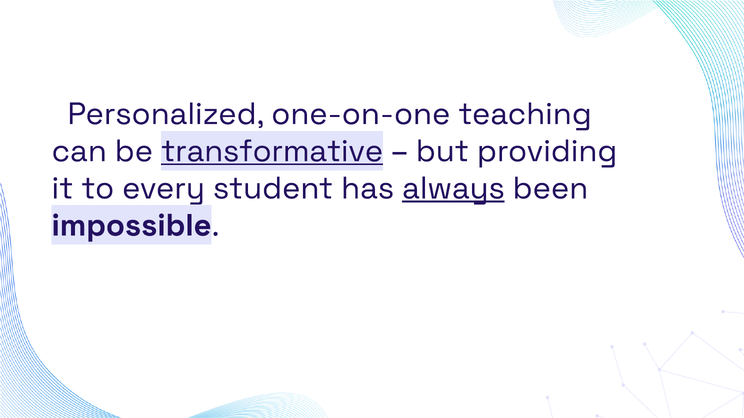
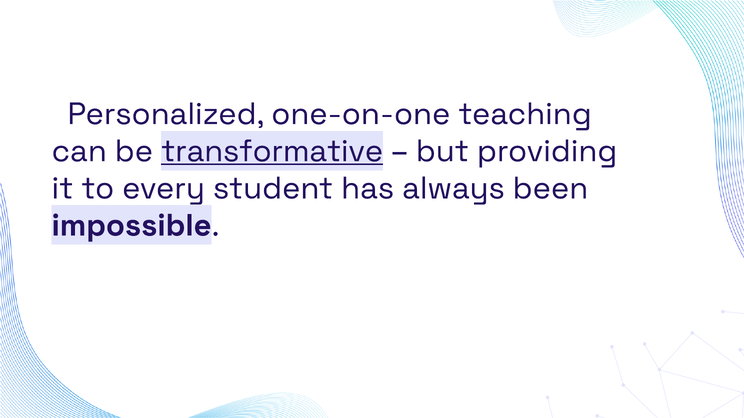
always underline: present -> none (453, 188)
